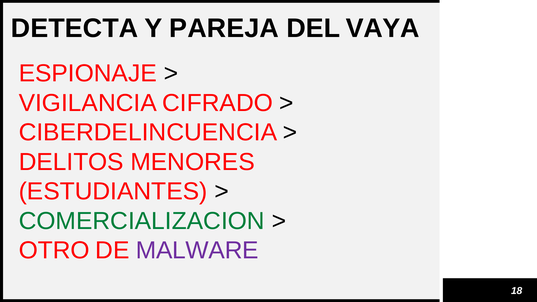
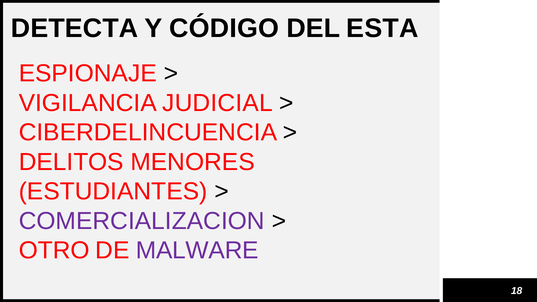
PAREJA: PAREJA -> CÓDIGO (224, 28)
VAYA: VAYA -> ESTA (382, 28)
CIFRADO: CIFRADO -> JUDICIAL (217, 103)
COMERCIALIZACION colour: green -> purple (142, 221)
